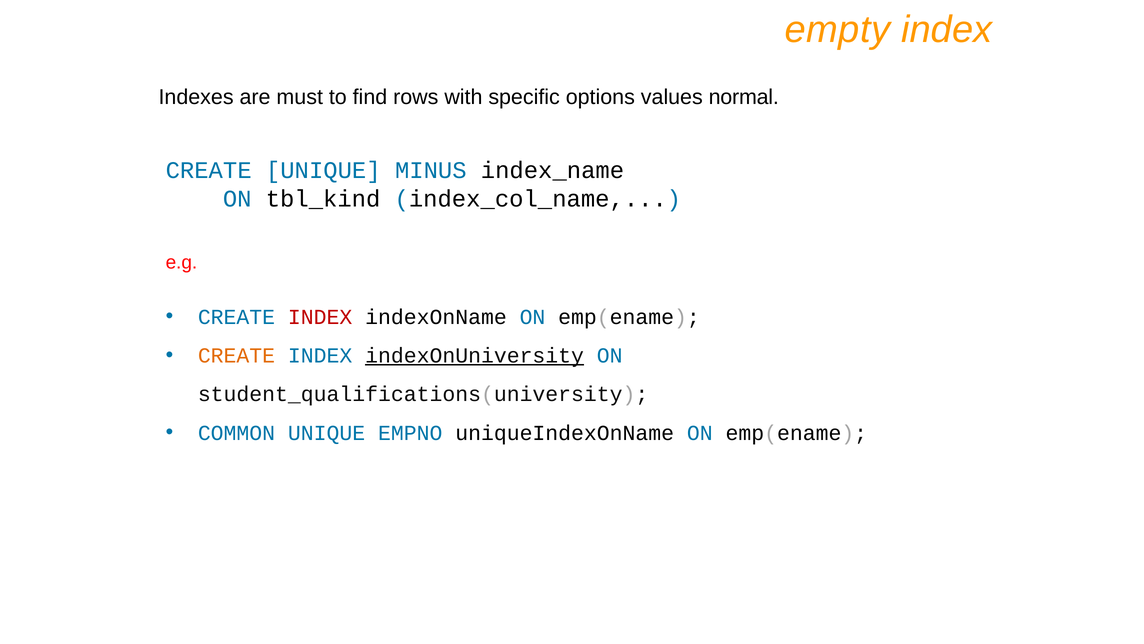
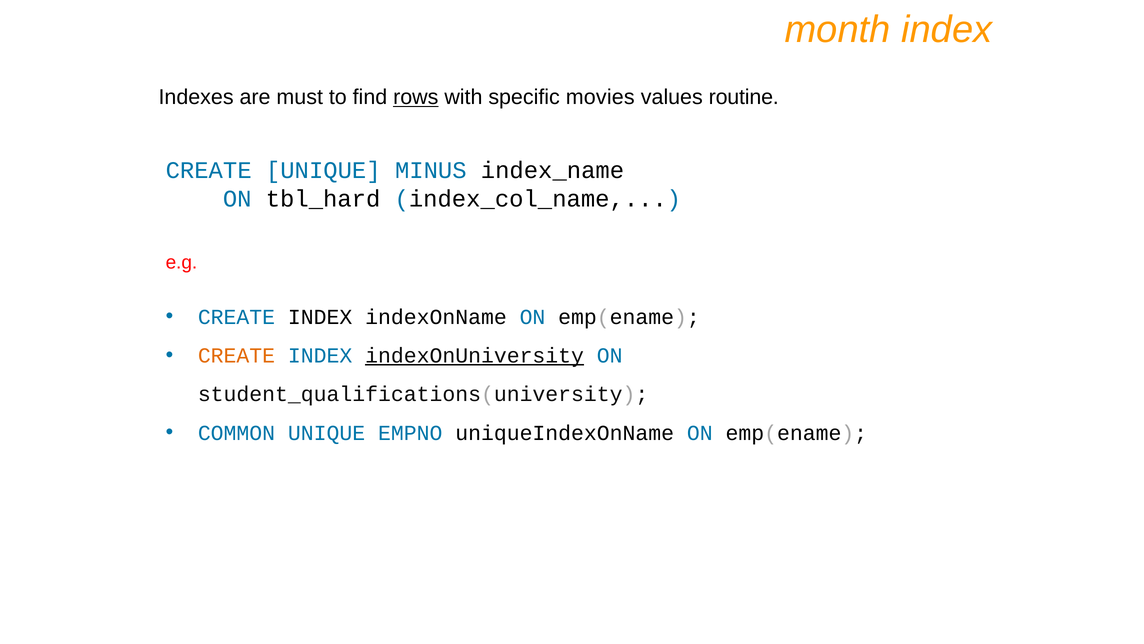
empty: empty -> month (838, 30)
rows underline: none -> present (416, 97)
options: options -> movies (600, 97)
normal: normal -> routine (744, 97)
tbl_kind: tbl_kind -> tbl_hard (323, 199)
INDEX colour: red -> black (320, 317)
